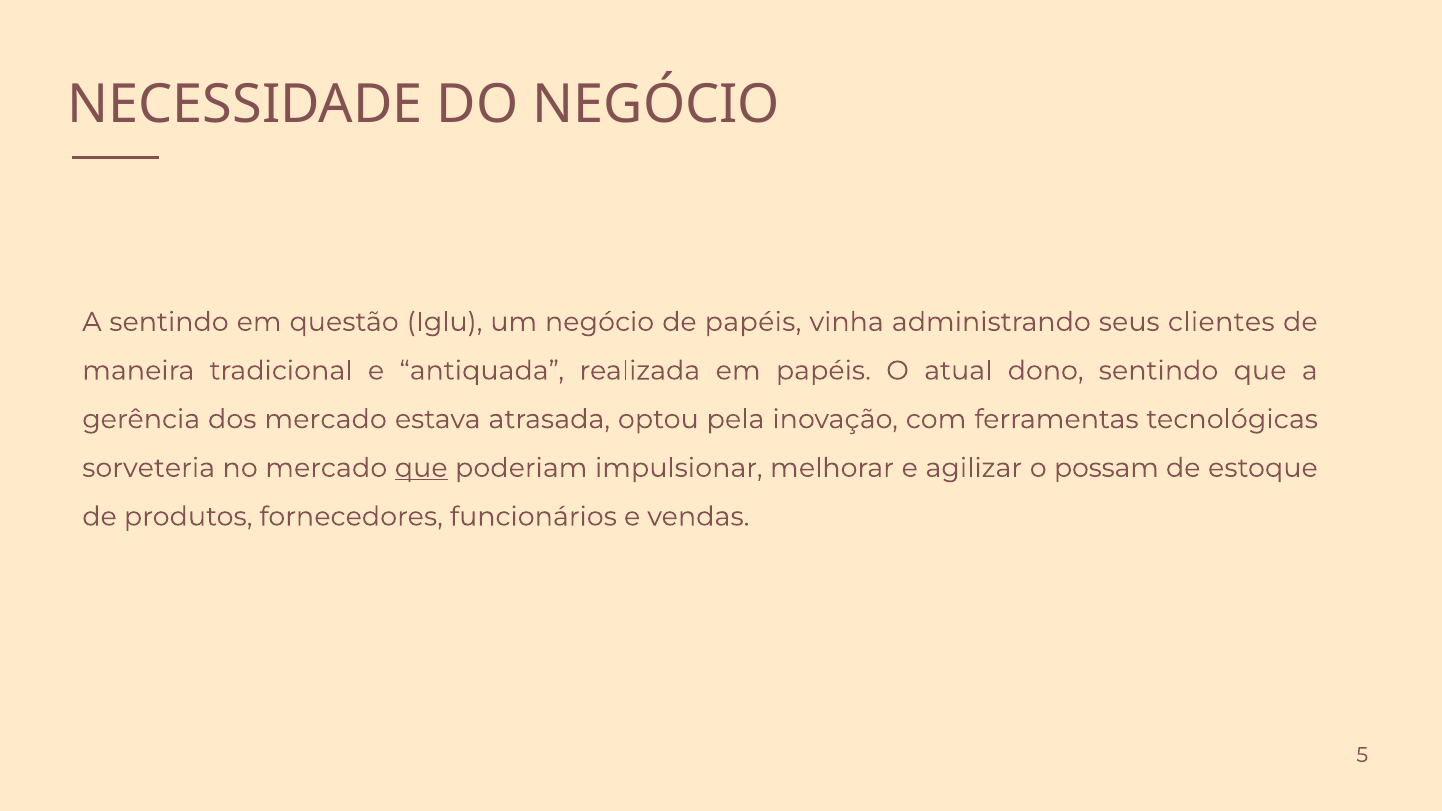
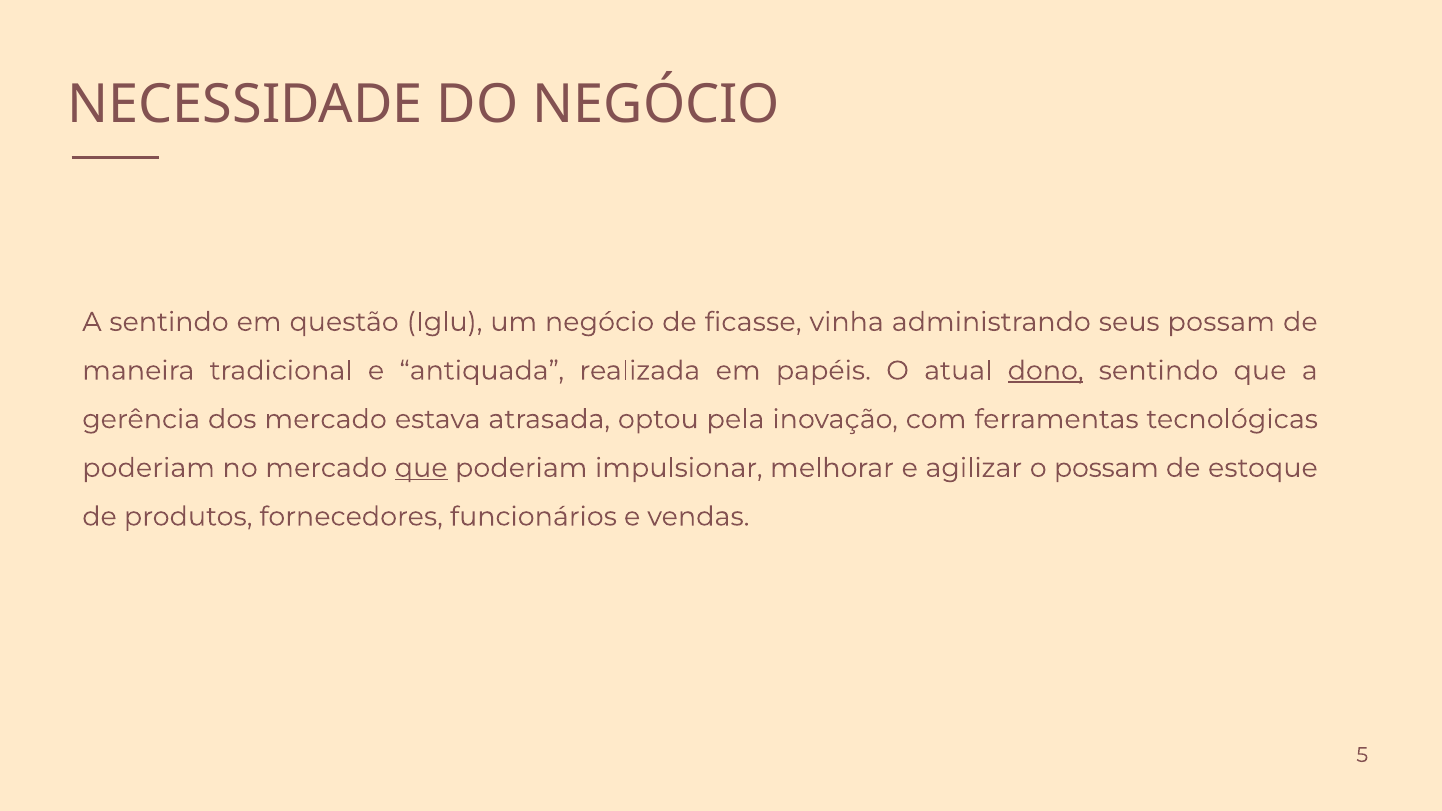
de papéis: papéis -> ficasse (753, 322)
seus clientes: clientes -> possam (1221, 322)
dono underline: none -> present (1046, 371)
sorveteria: sorveteria -> poderiam (149, 468)
